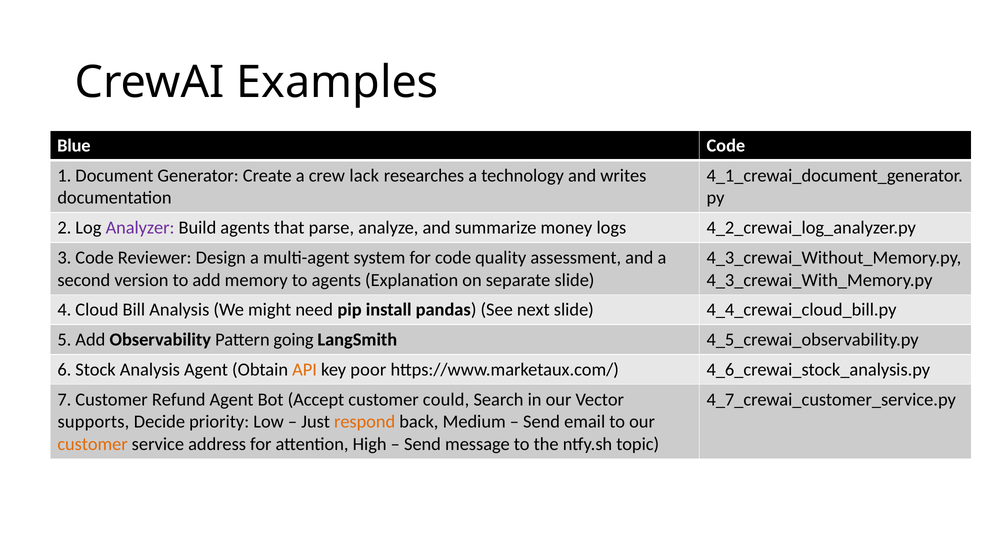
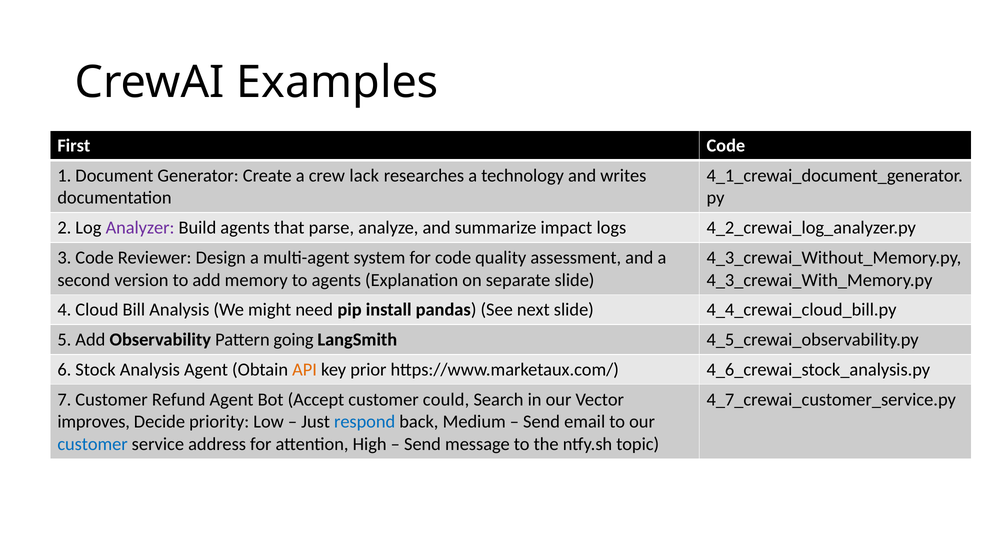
Blue: Blue -> First (74, 146)
money: money -> impact (566, 228)
poor: poor -> prior (368, 369)
supports: supports -> improves (94, 422)
respond colour: orange -> blue (365, 422)
customer colour: orange -> blue (93, 444)
